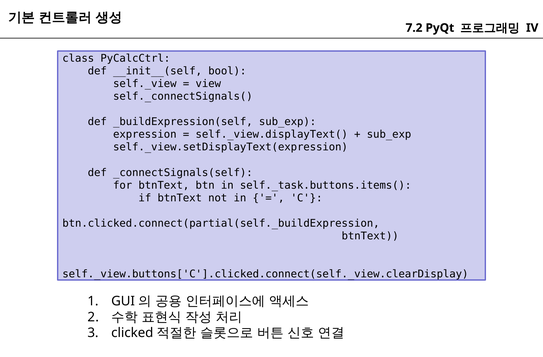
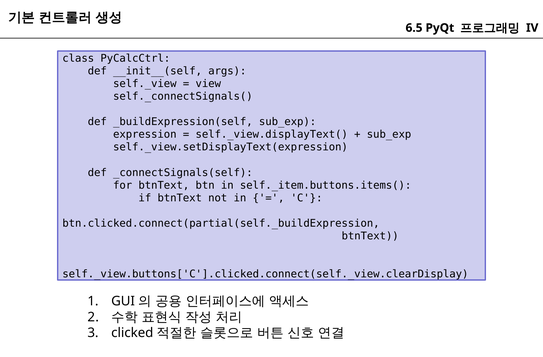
7.2: 7.2 -> 6.5 (414, 28)
bool: bool -> args (227, 71)
self._task.buttons.items(: self._task.buttons.items( -> self._item.buttons.items( (326, 185)
